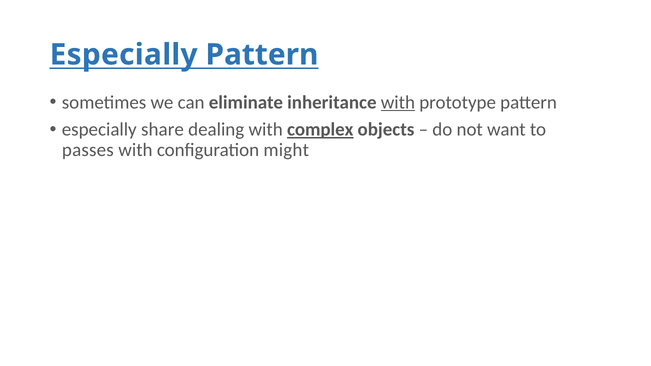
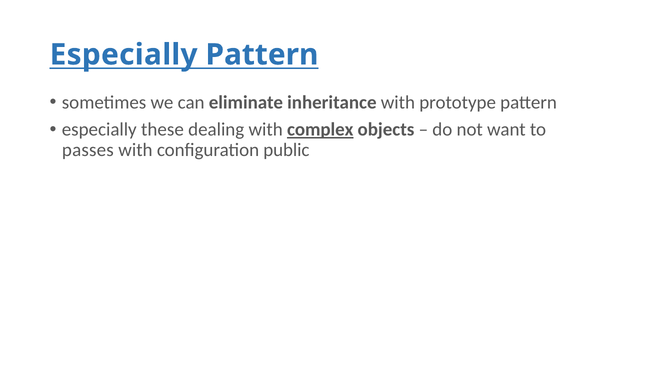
with underline: present -> none (398, 102)
share: share -> these (162, 130)
might: might -> public (286, 150)
